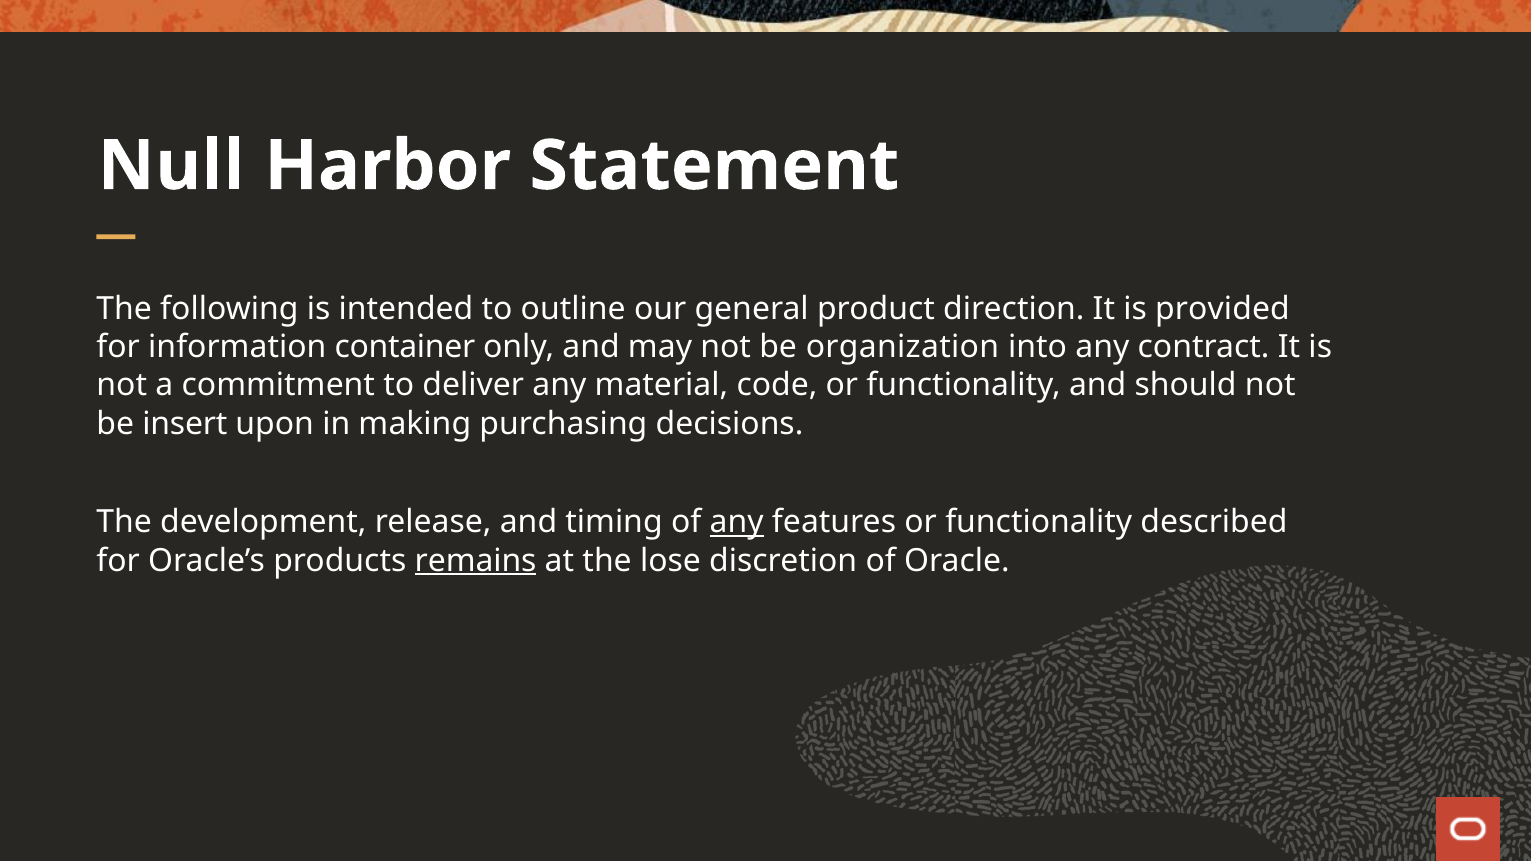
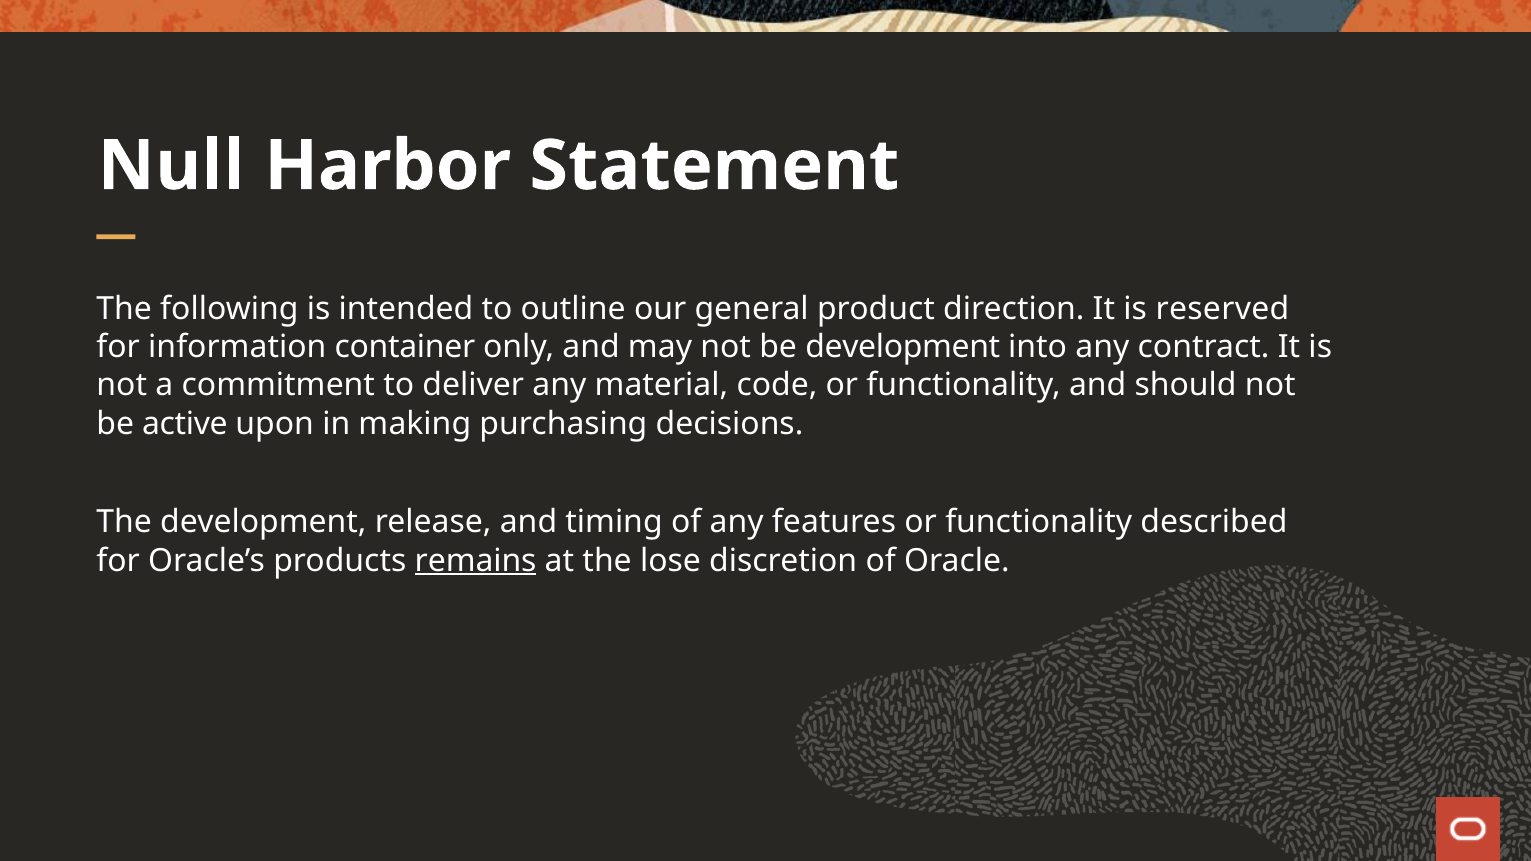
provided: provided -> reserved (1222, 309)
be organization: organization -> development (903, 347)
insert: insert -> active (185, 424)
any underline: present -> none (737, 523)
